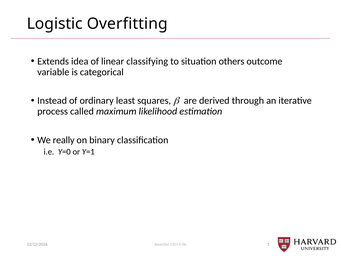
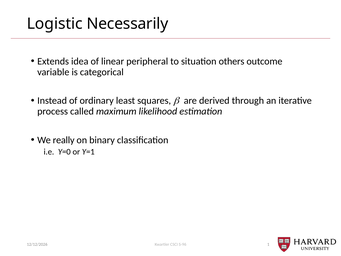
Overfitting: Overfitting -> Necessarily (127, 24)
classifying: classifying -> peripheral (147, 61)
